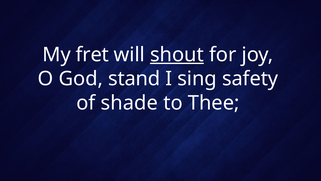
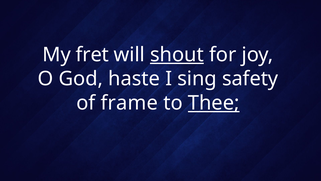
stand: stand -> haste (134, 79)
shade: shade -> frame (129, 103)
Thee underline: none -> present (214, 103)
